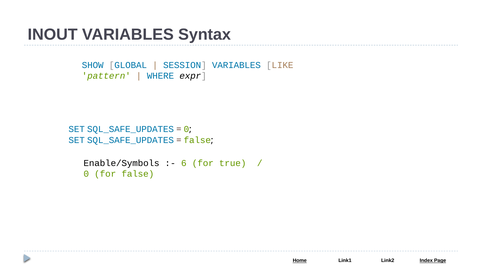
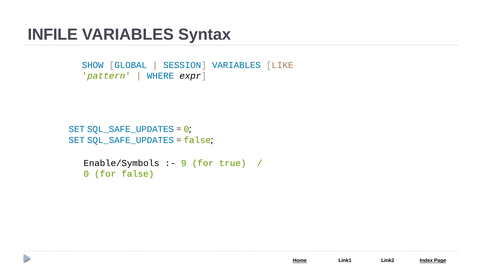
INOUT: INOUT -> INFILE (53, 35)
6: 6 -> 9 (184, 163)
